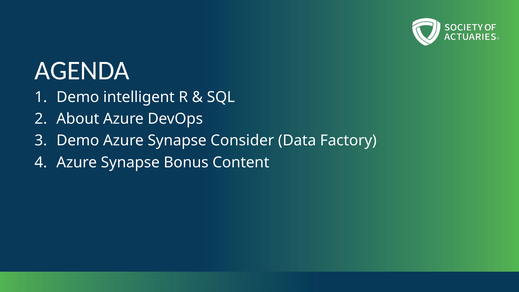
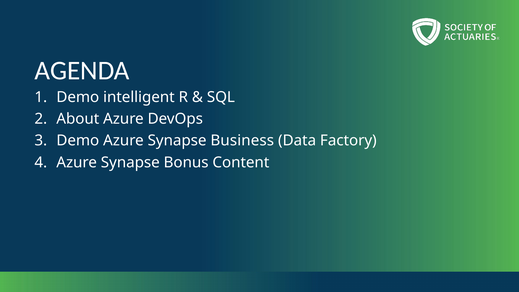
Consider: Consider -> Business (242, 141)
